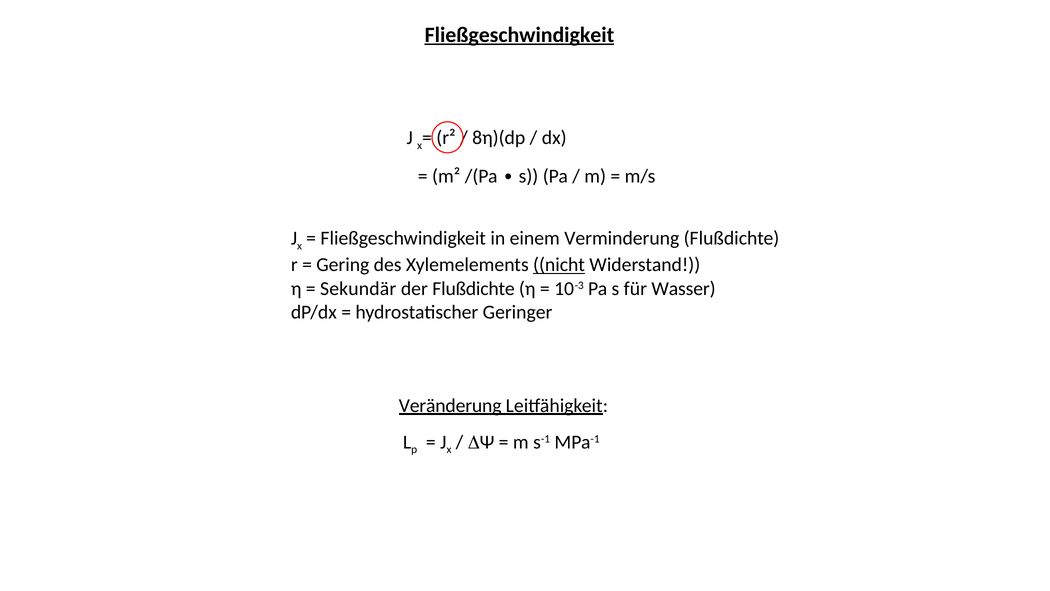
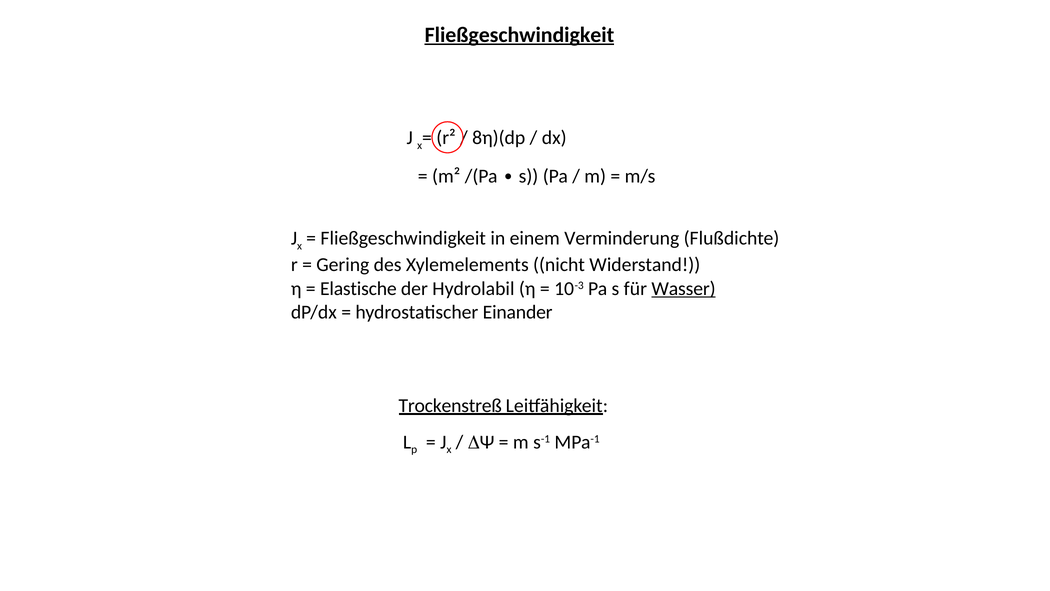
nicht underline: present -> none (559, 265)
Sekundär: Sekundär -> Elastische (358, 288)
der Flußdichte: Flußdichte -> Hydrolabil (473, 288)
Wasser underline: none -> present (684, 288)
Geringer: Geringer -> Einander (518, 312)
Veränderung: Veränderung -> Trockenstreß (450, 405)
